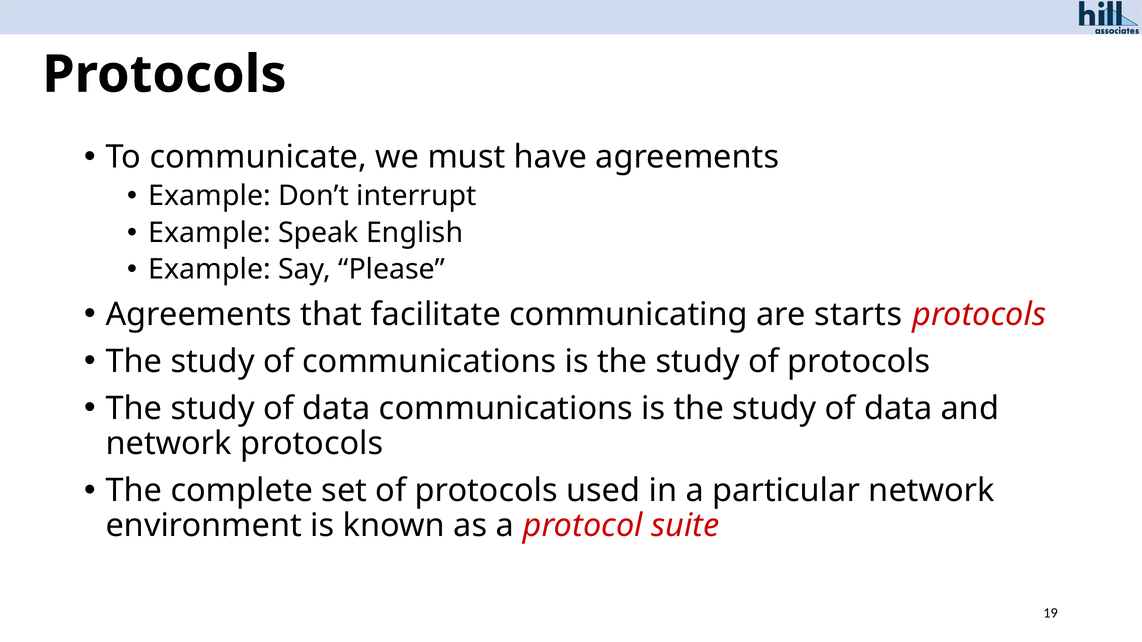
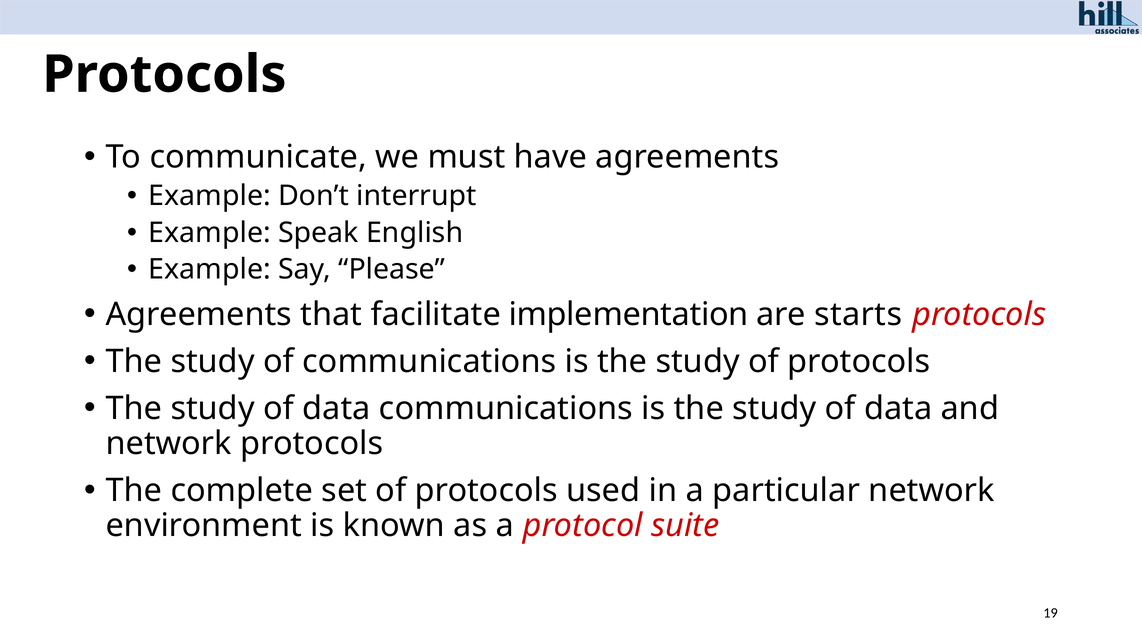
communicating: communicating -> implementation (629, 315)
